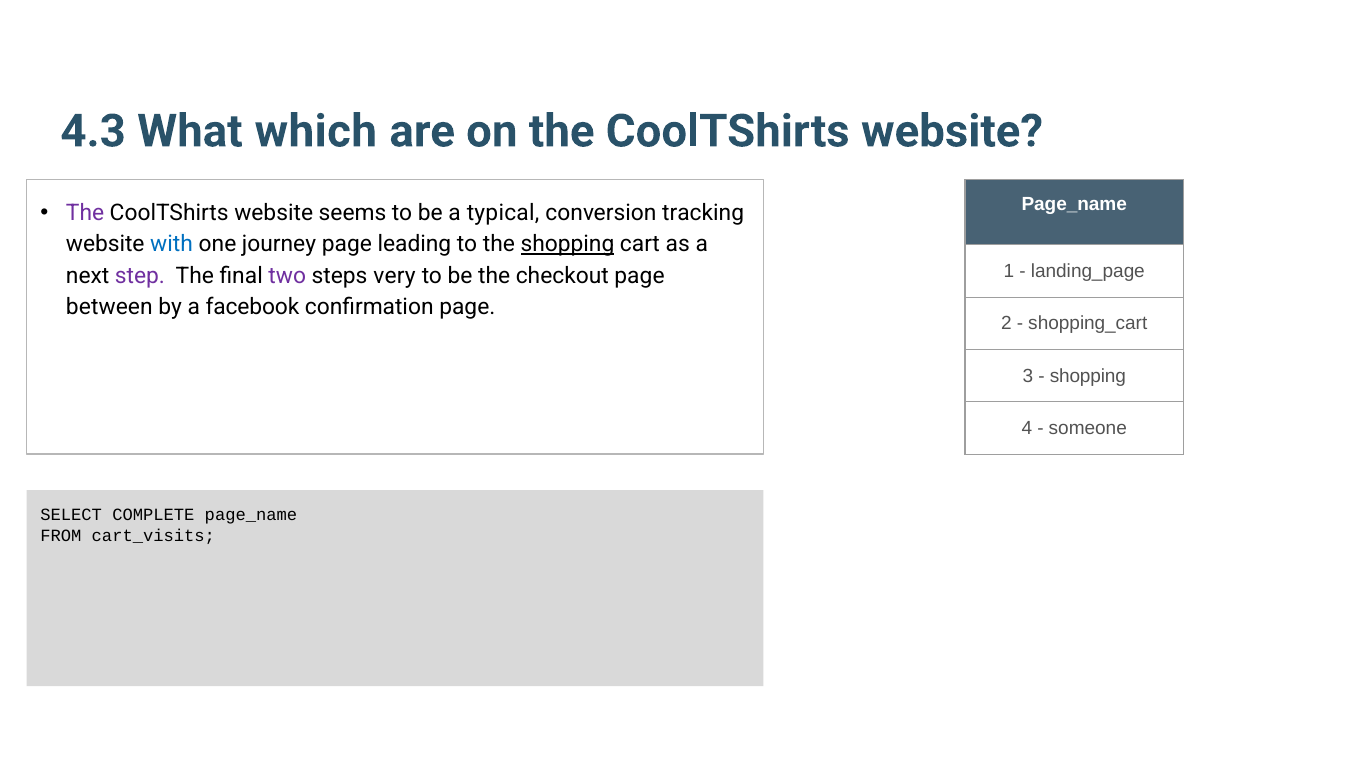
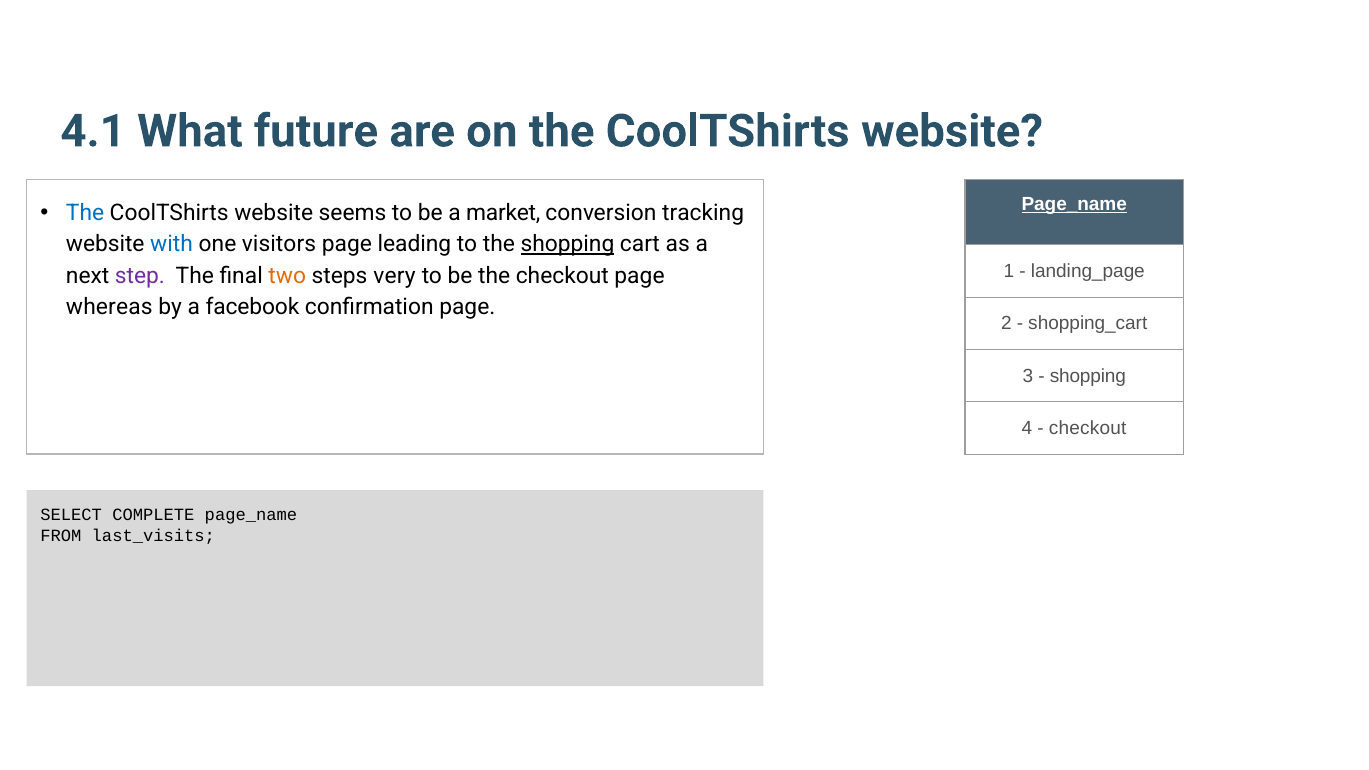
4.3: 4.3 -> 4.1 (93, 131)
which: which -> future (316, 131)
Page_name underline: none -> present (1074, 204)
The colour: purple -> blue (85, 213)
typical: typical -> market (503, 213)
journey: journey -> visitors (279, 244)
two colour: purple -> orange (287, 276)
between: between -> whereas (109, 307)
someone: someone -> checkout (1088, 428)
cart_visits: cart_visits -> last_visits (153, 536)
